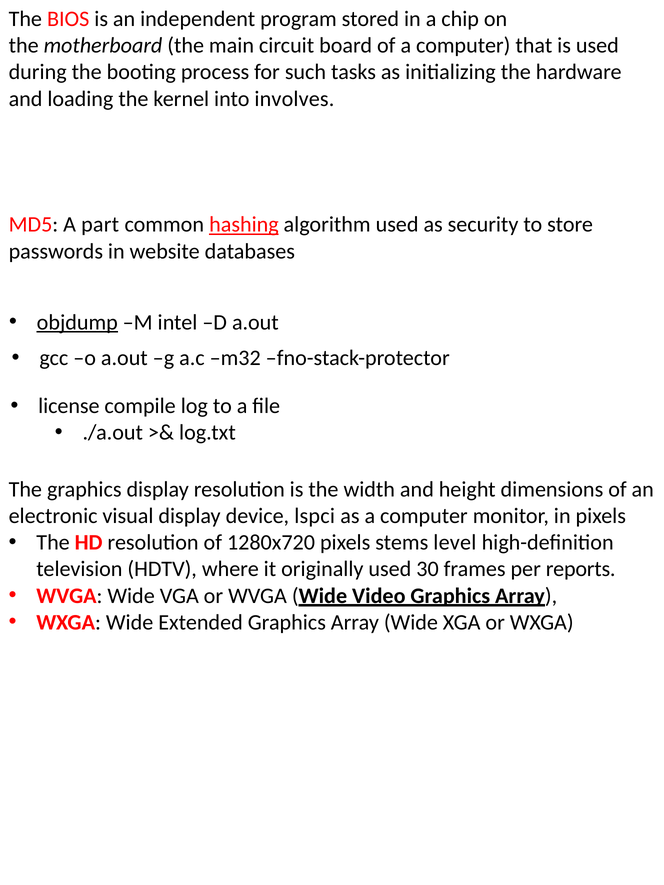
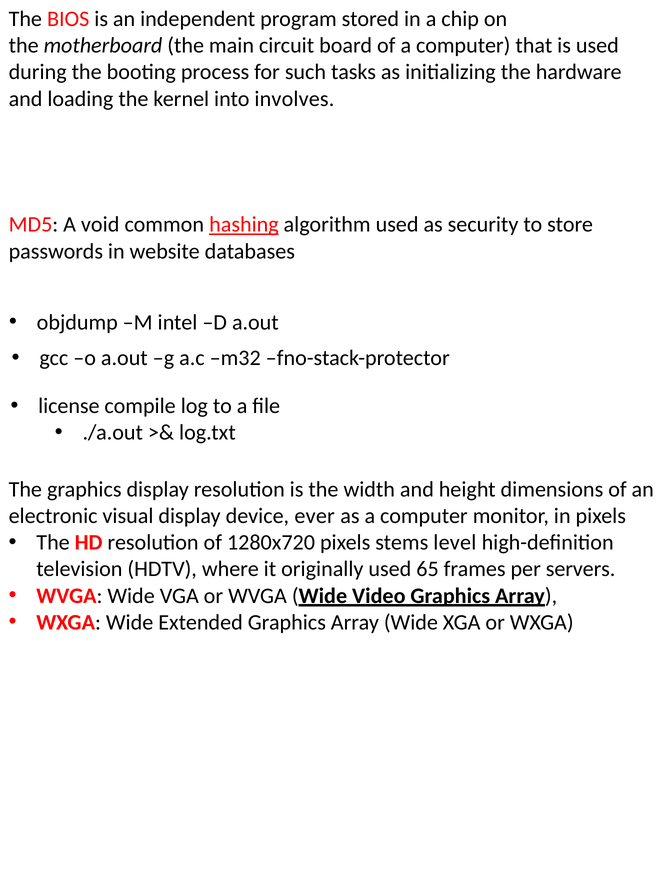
part: part -> void (100, 225)
objdump underline: present -> none (77, 322)
lspci: lspci -> ever (315, 516)
30: 30 -> 65 (428, 569)
reports: reports -> servers (581, 569)
